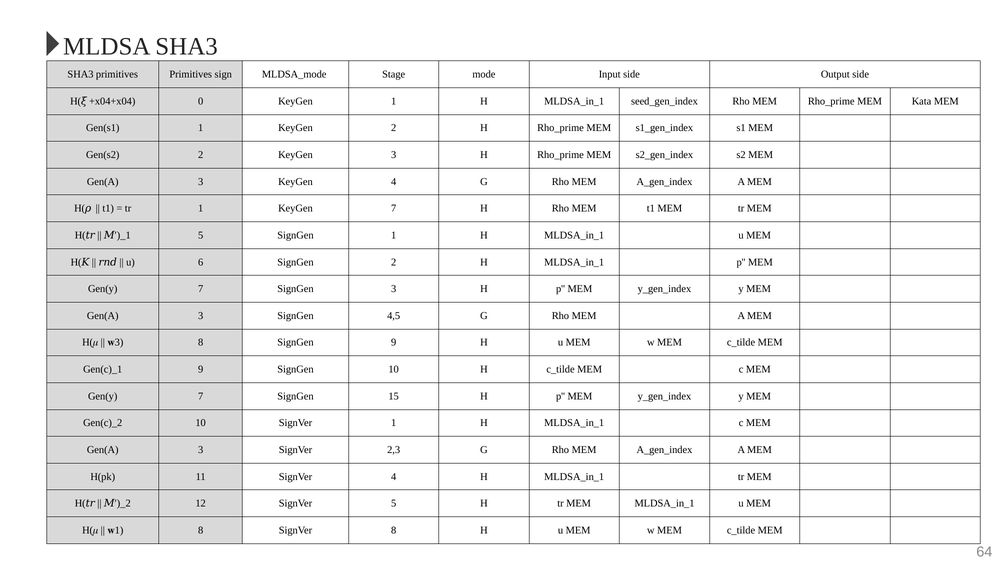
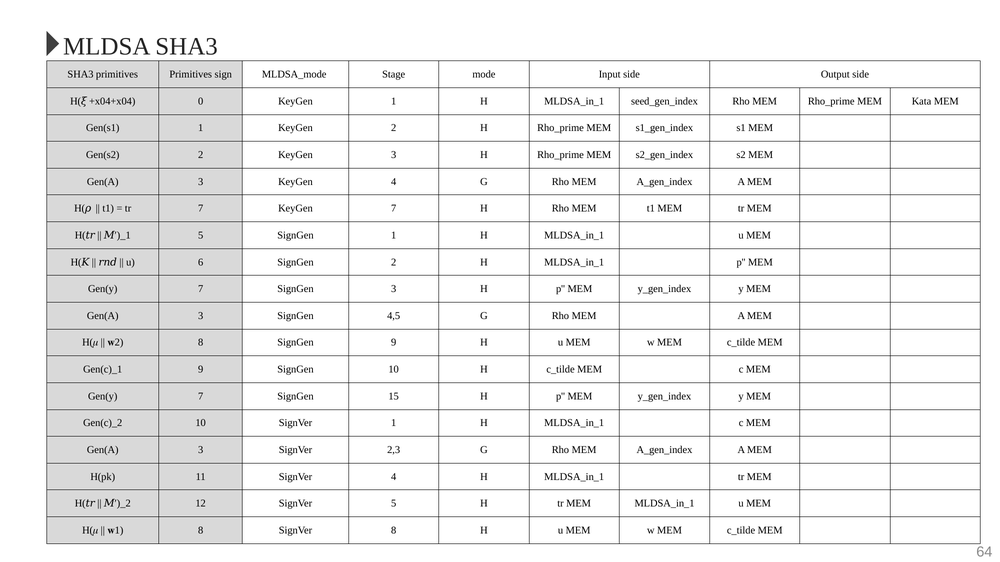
1: 1 -> 7 (201, 209)
3: 3 -> 2 (119, 343)
